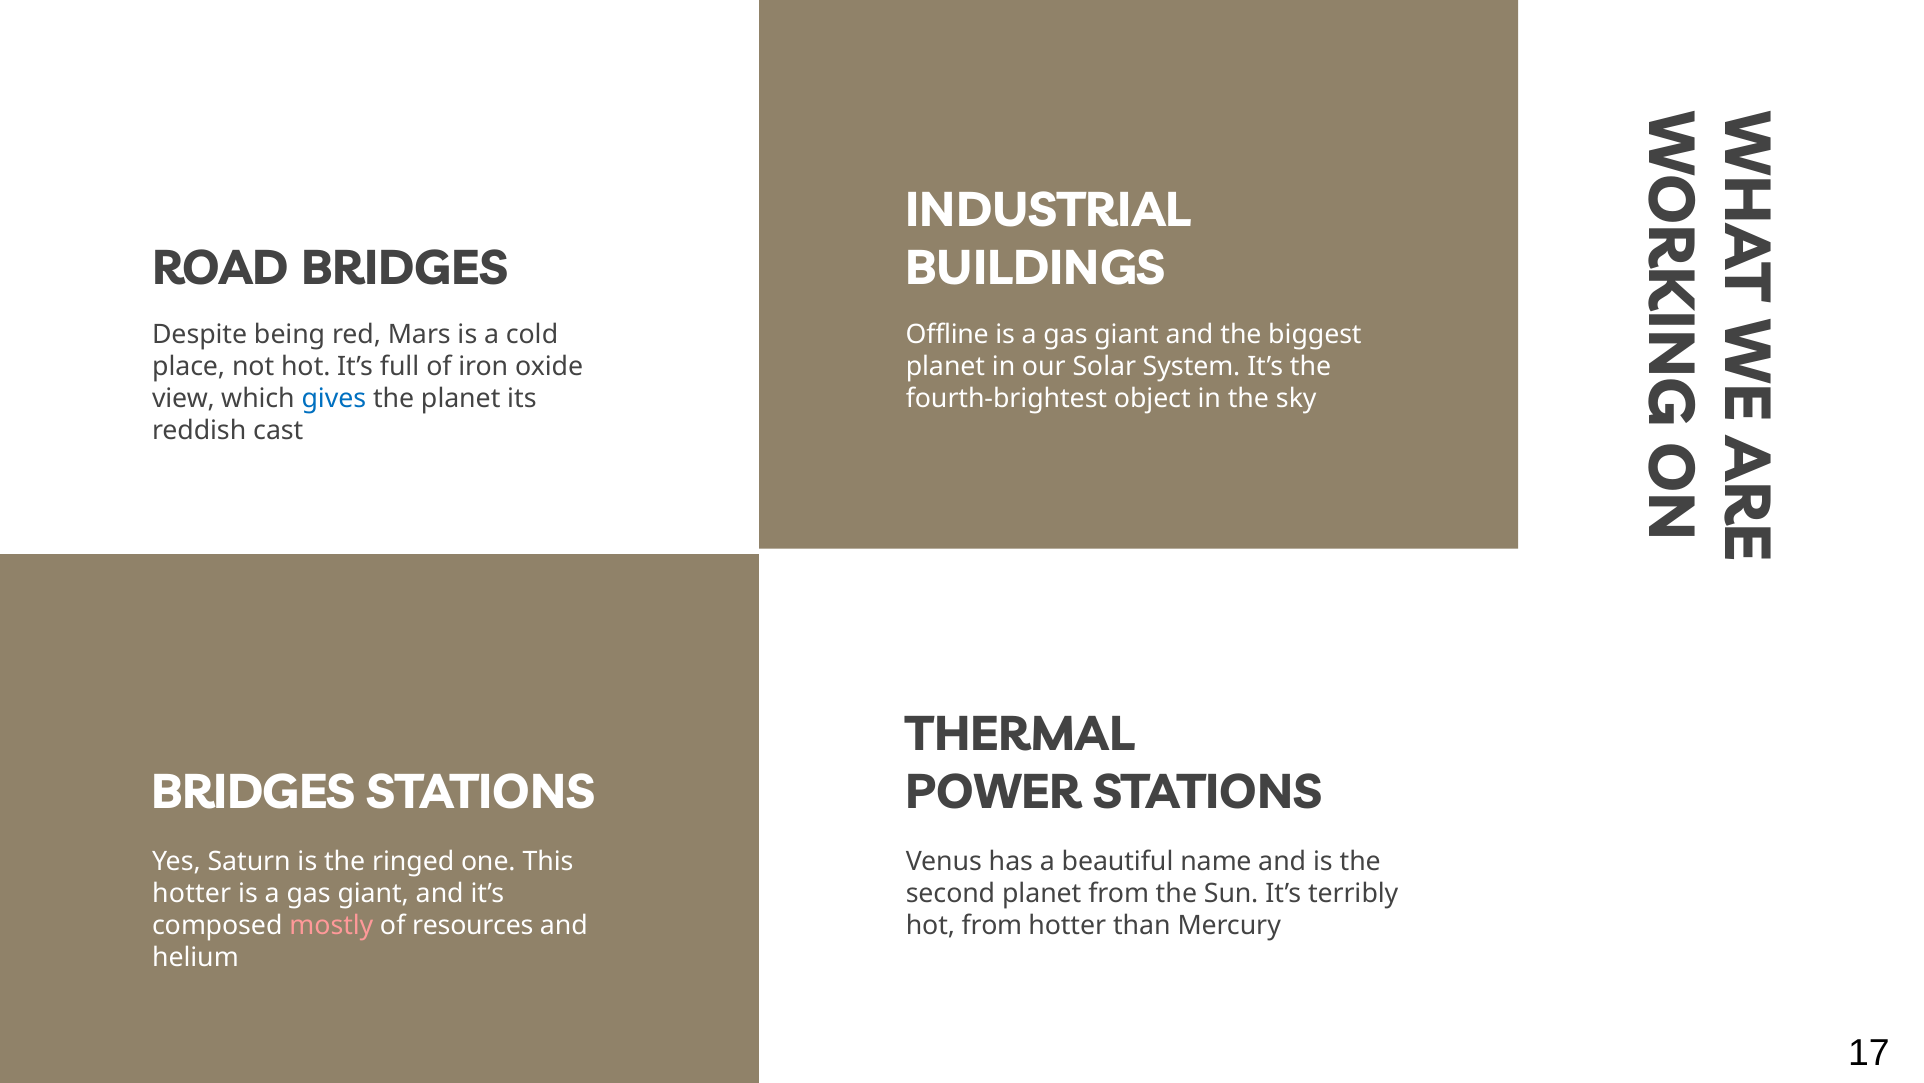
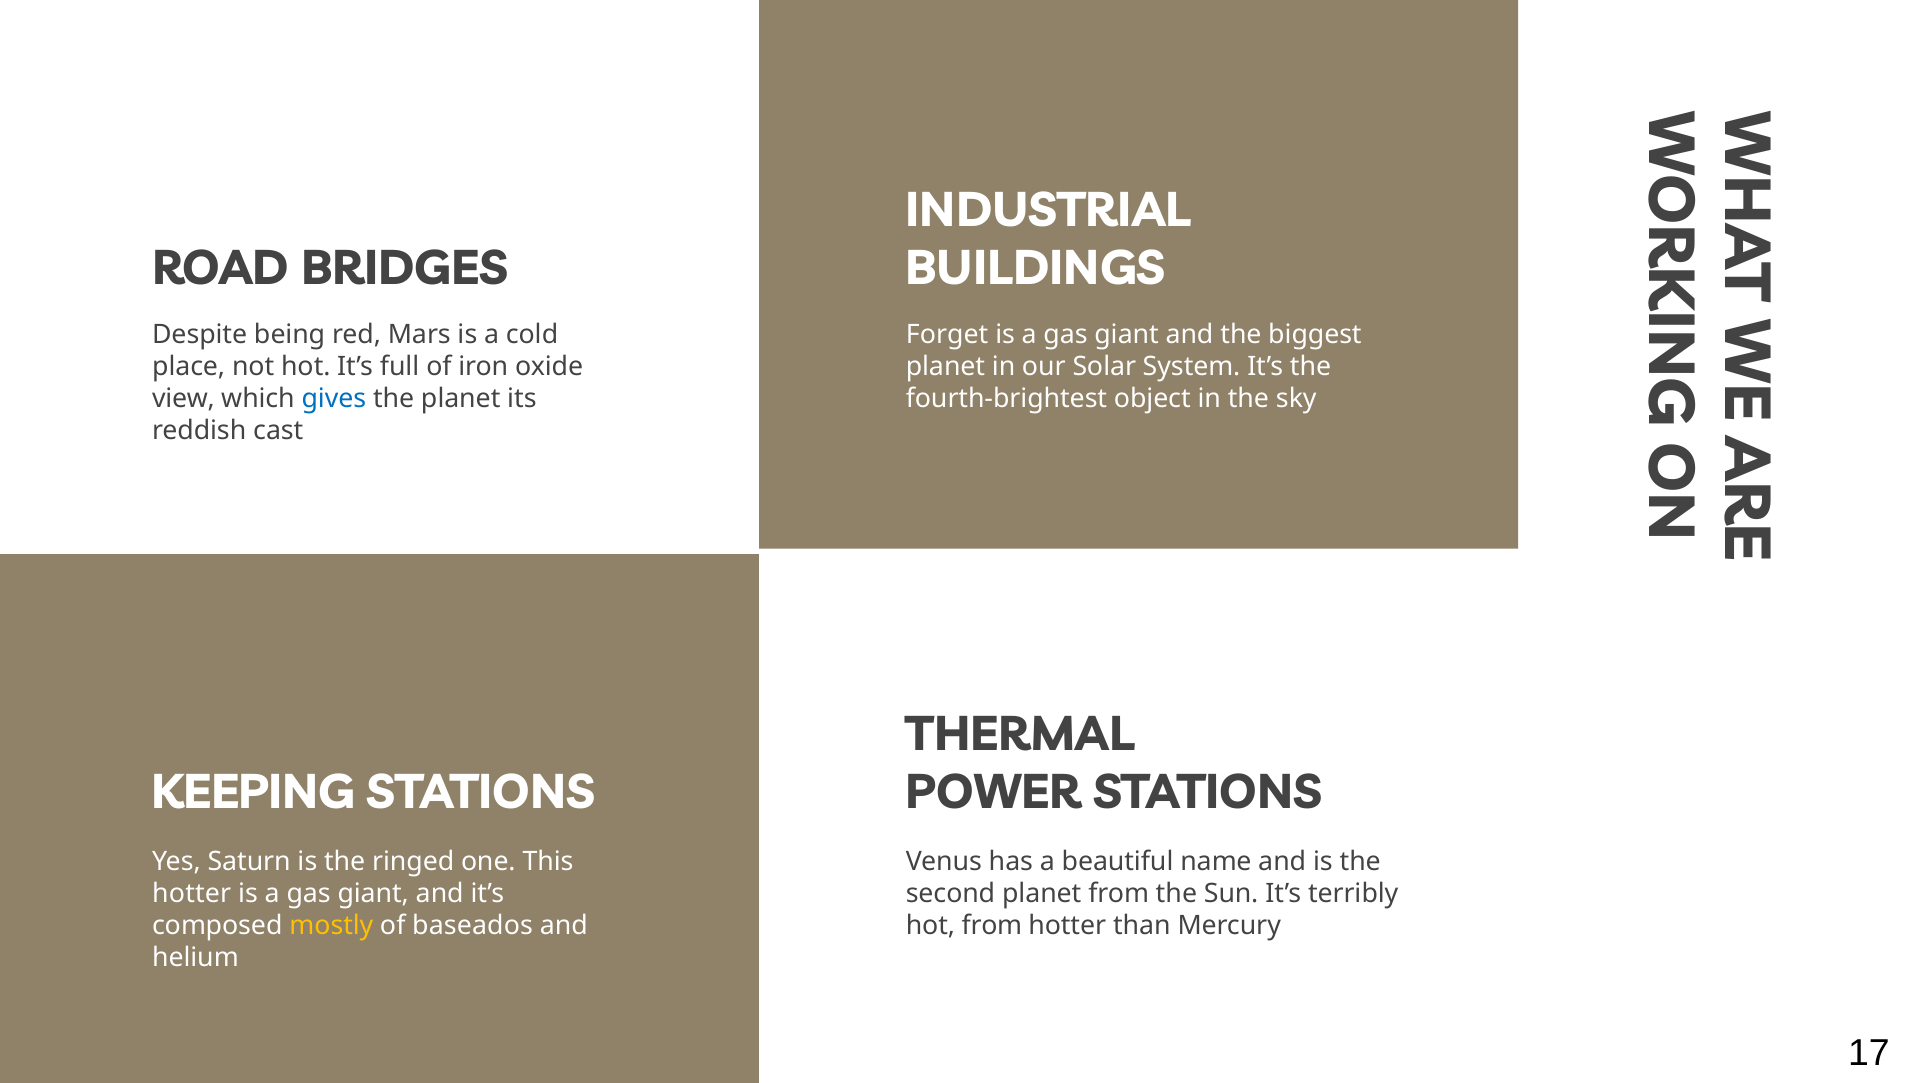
Offline: Offline -> Forget (947, 334)
BRIDGES: BRIDGES -> KEEPING (254, 792)
mostly colour: pink -> yellow (331, 925)
resources: resources -> baseados (473, 925)
